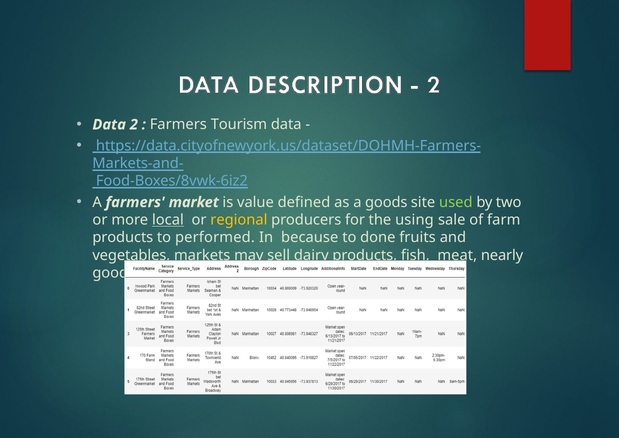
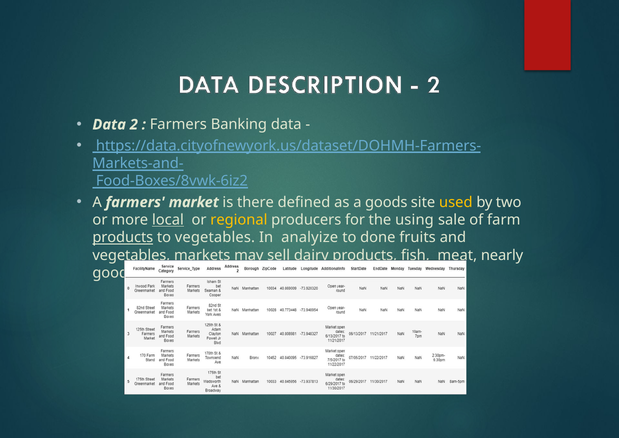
Tourism: Tourism -> Banking (239, 125)
value: value -> there (255, 202)
used colour: light green -> yellow (456, 202)
products underline: none -> present (123, 237)
to performed: performed -> vegetables (215, 237)
because: because -> analyize (310, 237)
